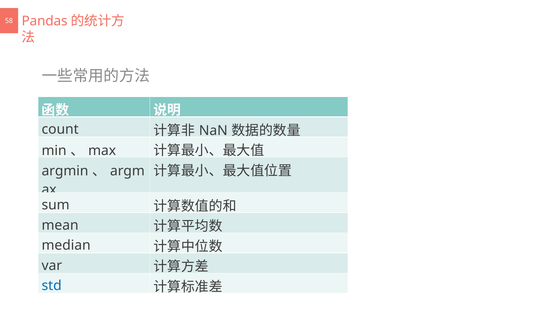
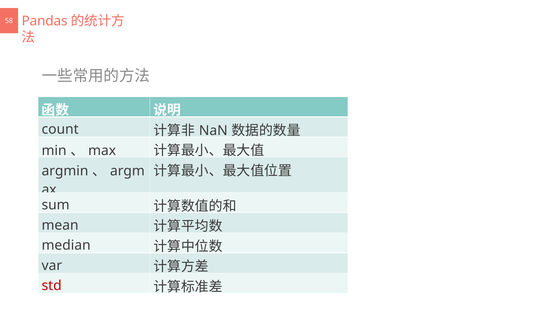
std colour: blue -> red (52, 285)
